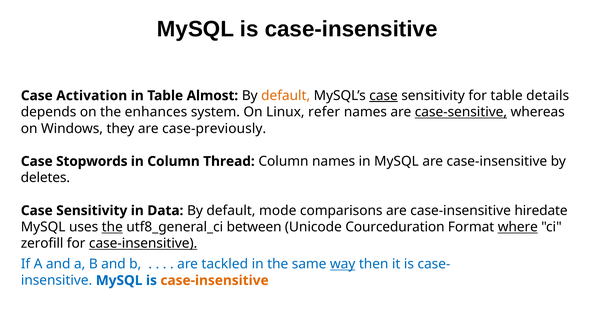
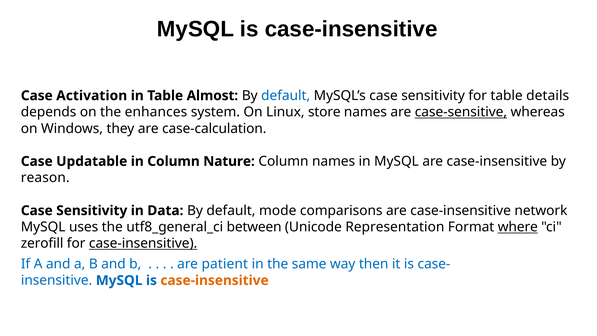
default colour: orange -> blue (286, 96)
case underline: present -> none (384, 96)
refer: refer -> store (324, 112)
case-previously: case-previously -> case-calculation (214, 128)
Stopwords: Stopwords -> Updatable (92, 161)
Thread: Thread -> Nature (229, 161)
deletes: deletes -> reason (45, 178)
hiredate: hiredate -> network (541, 210)
the underline: present -> none (112, 227)
Courceduration: Courceduration -> Representation (395, 227)
tackled: tackled -> patient (225, 264)
way underline: present -> none (343, 264)
